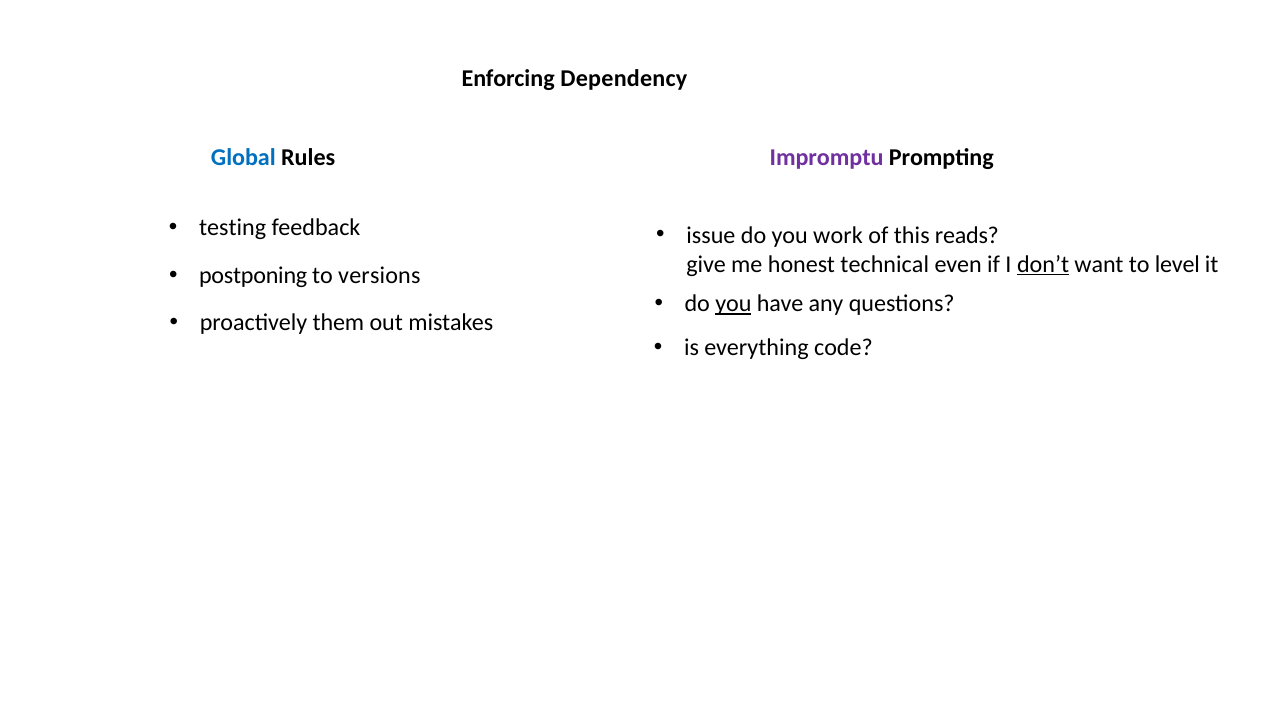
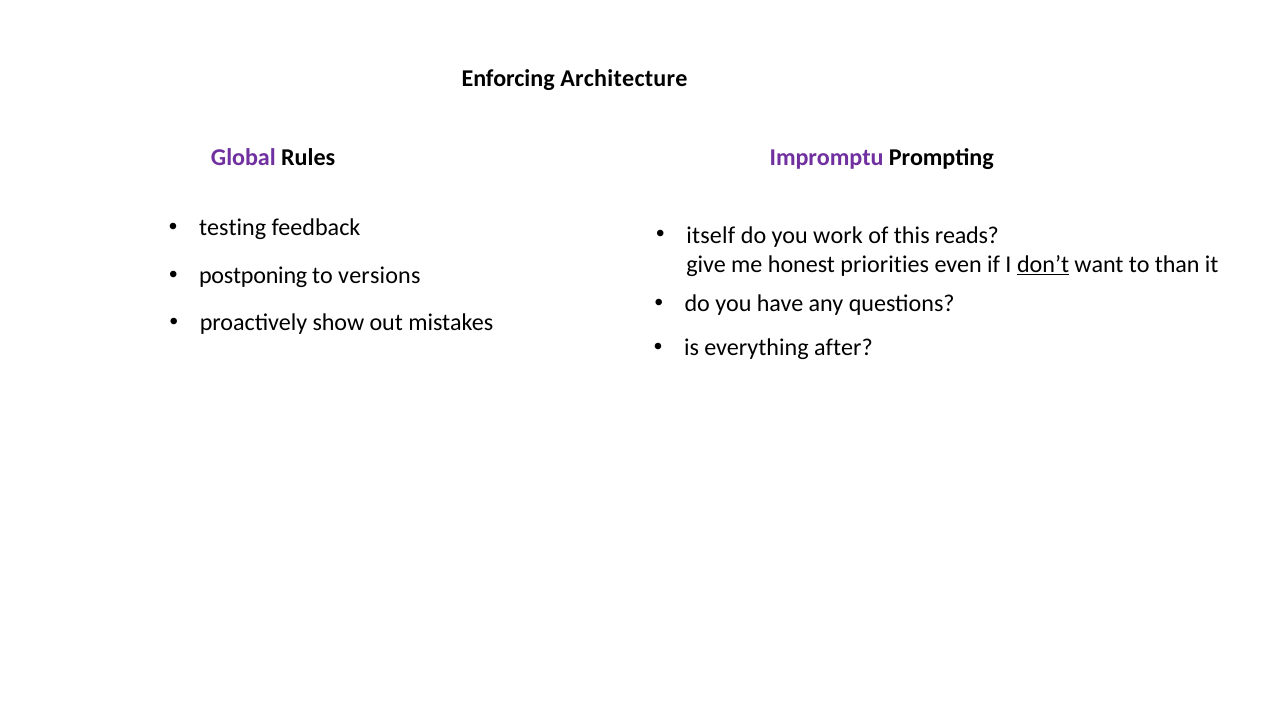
Dependency: Dependency -> Architecture (624, 79)
Global colour: blue -> purple (243, 157)
issue: issue -> itself (711, 235)
technical: technical -> priorities (885, 264)
level: level -> than (1177, 264)
you underline: present -> none (733, 304)
them: them -> show (338, 323)
code: code -> after (843, 348)
